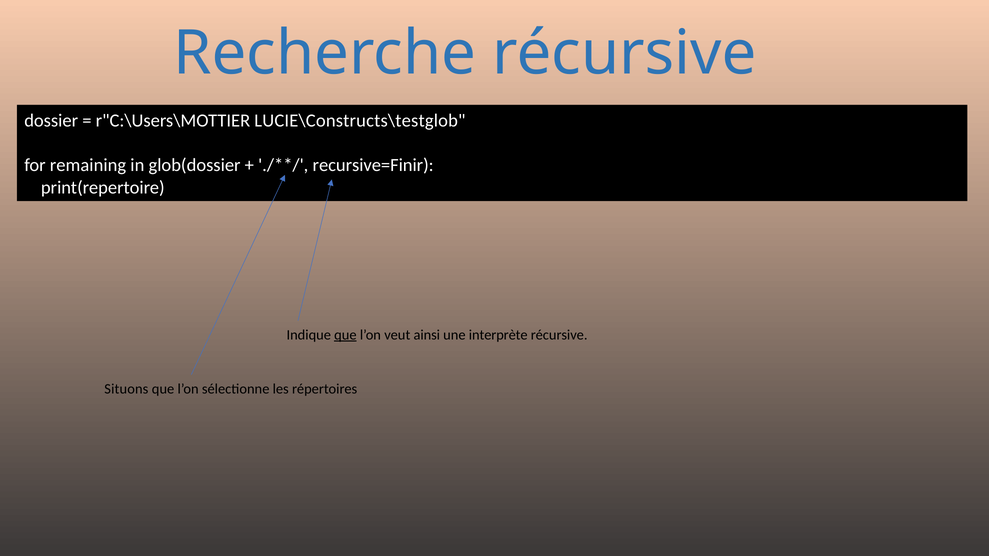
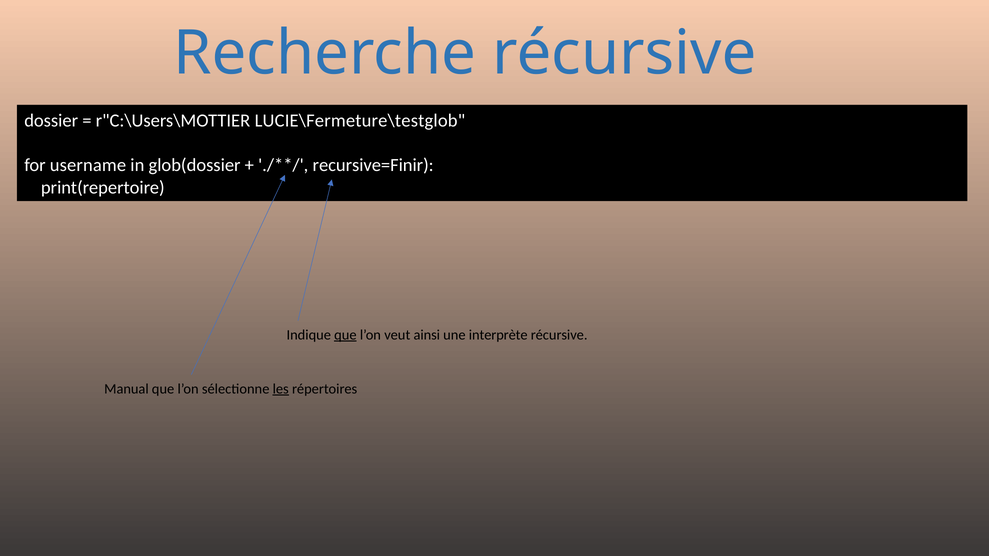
LUCIE\Constructs\testglob: LUCIE\Constructs\testglob -> LUCIE\Fermeture\testglob (360, 121)
remaining: remaining -> username (88, 165)
Situons: Situons -> Manual (126, 389)
les underline: none -> present (281, 389)
